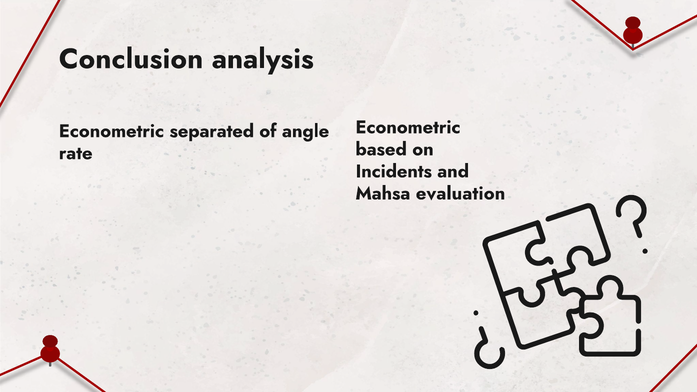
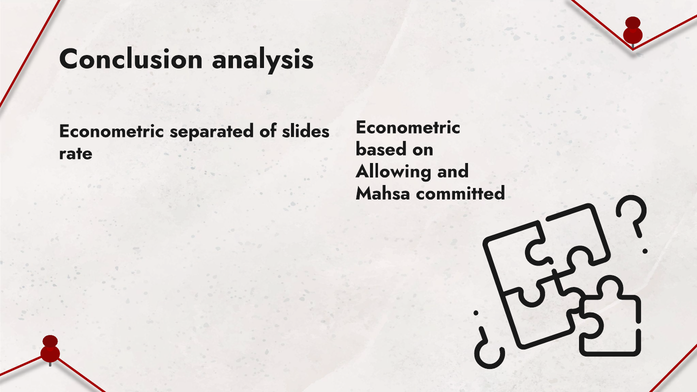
angle: angle -> slides (306, 131)
Incidents: Incidents -> Allowing (394, 171)
evaluation: evaluation -> committed (461, 193)
